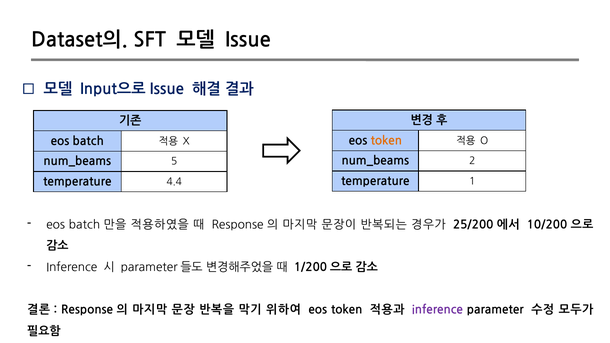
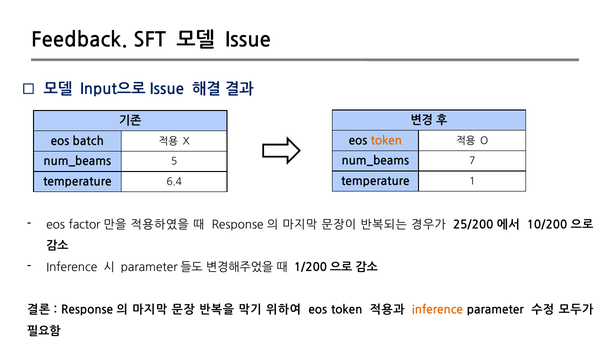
Dataset의: Dataset의 -> Feedback (79, 40)
2: 2 -> 7 (472, 161)
4.4: 4.4 -> 6.4 (174, 182)
batch: batch -> factor (85, 225)
inference colour: purple -> orange (437, 310)
